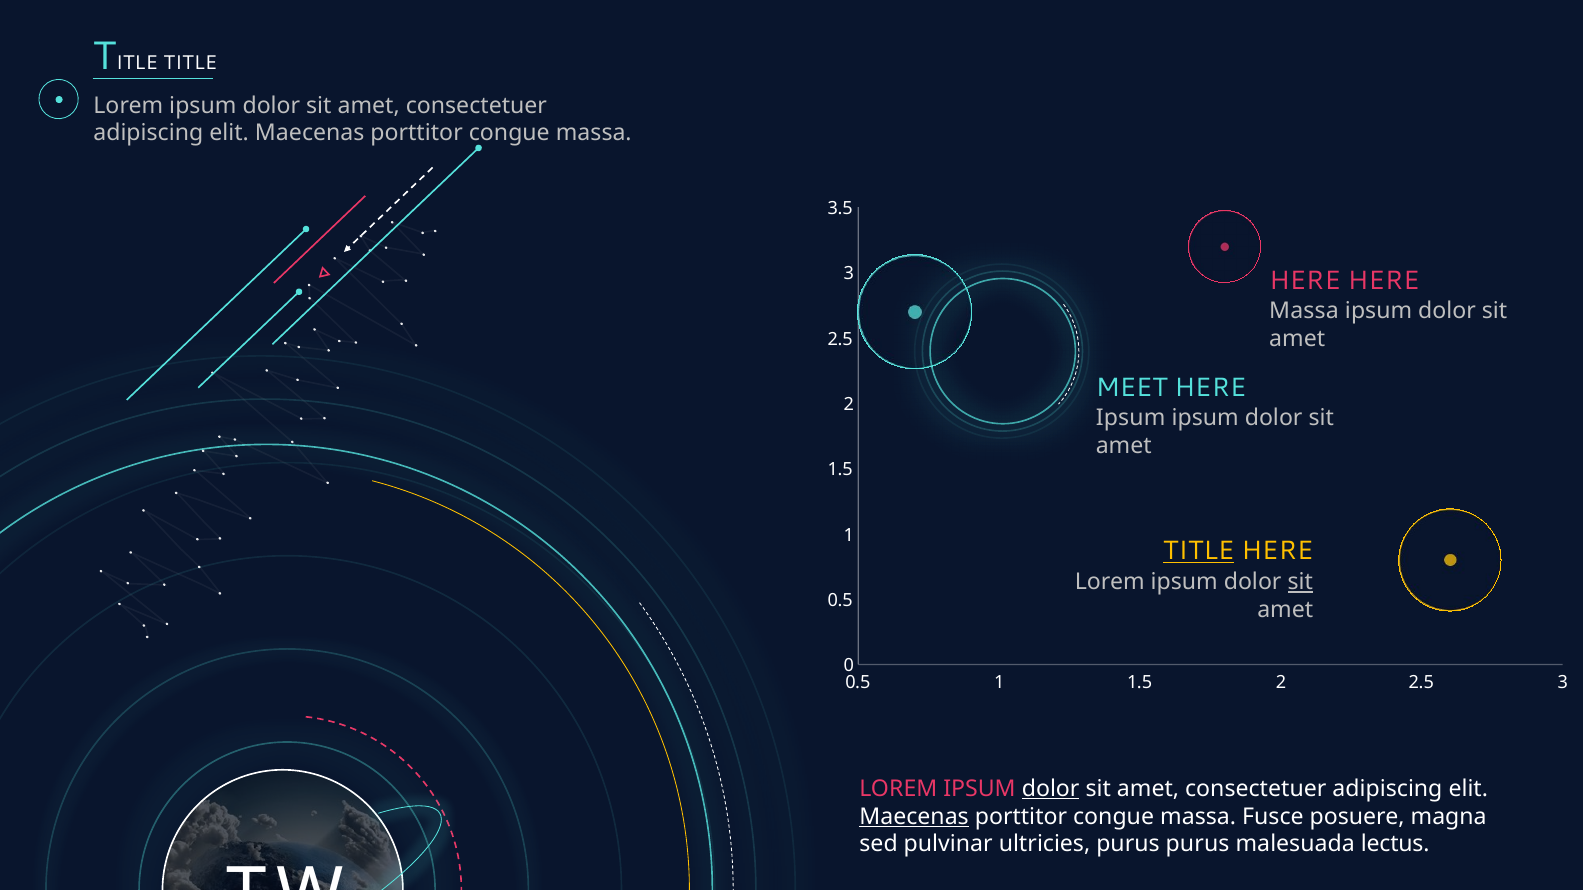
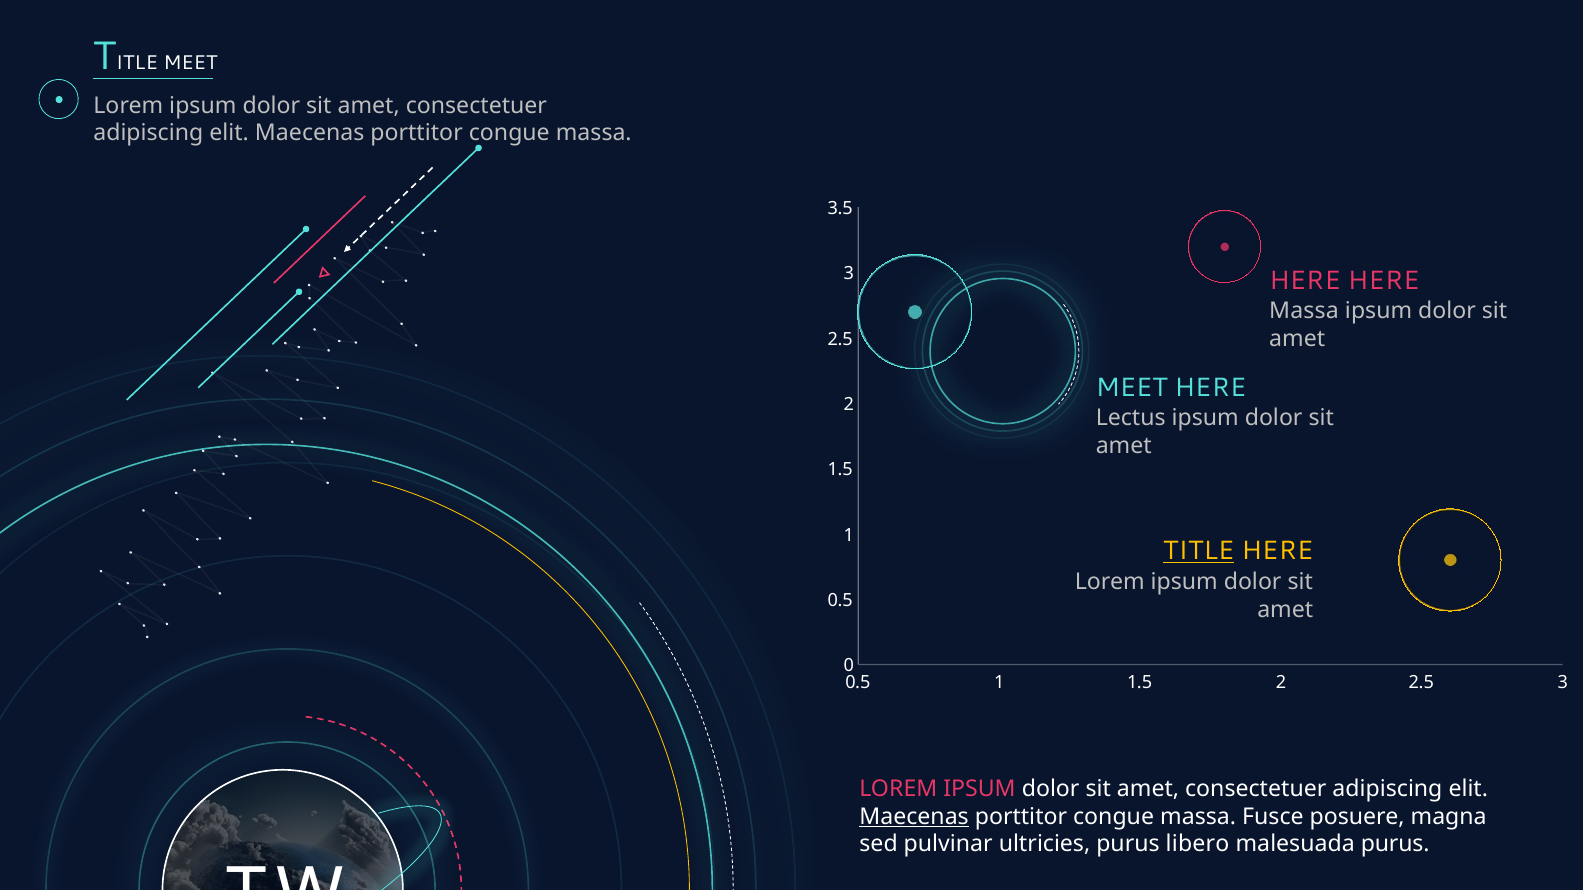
TITLE: TITLE -> MEET (190, 63)
Ipsum: Ipsum -> Lectus (1131, 418)
sit underline: present -> none (1300, 582)
dolor underline: present -> none (1051, 789)
purus purus: purus -> libero (1198, 845)
malesuada lectus: lectus -> purus (1395, 845)
